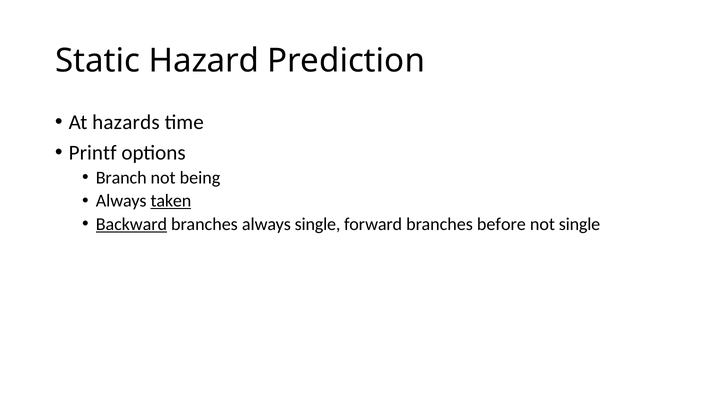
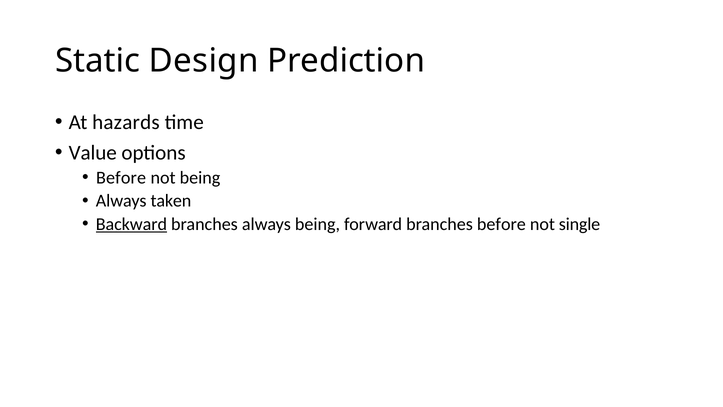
Hazard: Hazard -> Design (204, 61)
Printf: Printf -> Value (93, 153)
Branch: Branch -> Before (121, 177)
taken underline: present -> none (171, 201)
always single: single -> being (317, 224)
